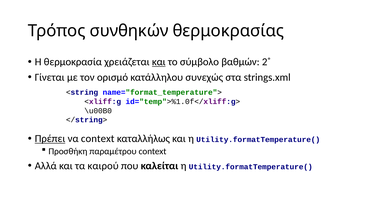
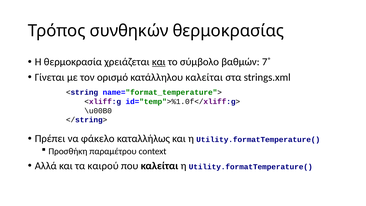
2˚: 2˚ -> 7˚ (266, 62)
κατάλληλου συνεχώς: συνεχώς -> καλείται (204, 77)
Πρέπει underline: present -> none (50, 139)
να context: context -> φάκελο (98, 139)
